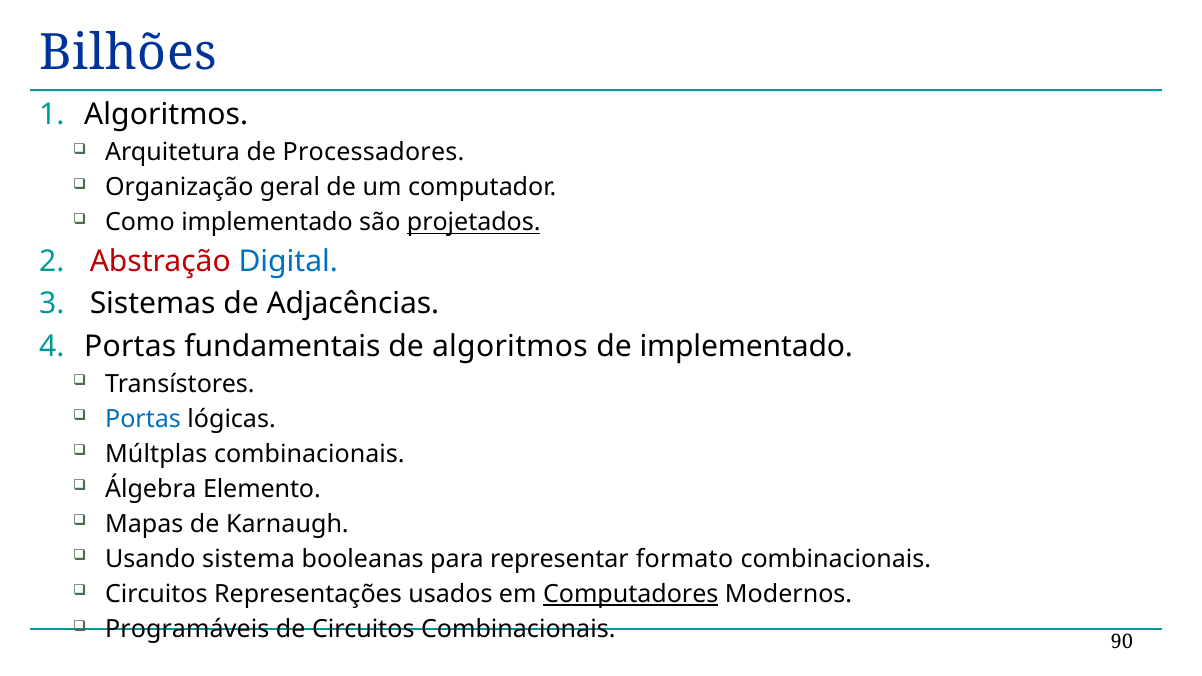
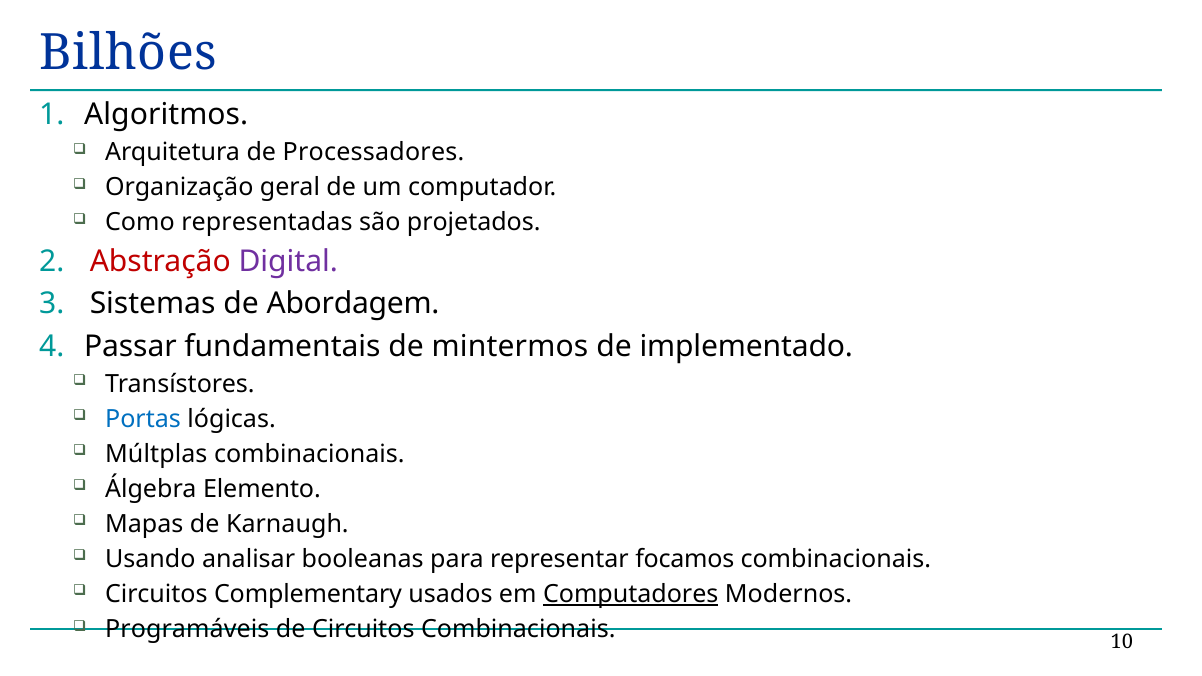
Como implementado: implementado -> representadas (267, 223)
projetados underline: present -> none (474, 223)
Digital colour: blue -> purple (288, 262)
Adjacências: Adjacências -> Abordagem (353, 304)
Portas: Portas -> Passar (130, 346)
de algoritmos: algoritmos -> mintermos (510, 346)
sistema: sistema -> analisar (249, 559)
formato: formato -> focamos (685, 559)
Representações: Representações -> Complementary (308, 594)
90: 90 -> 10 (1122, 642)
